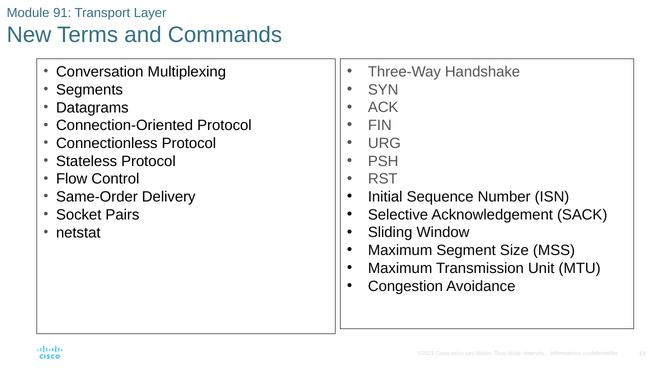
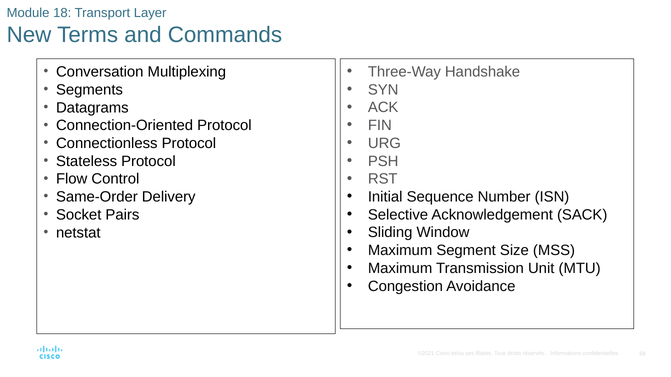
91: 91 -> 18 (62, 13)
